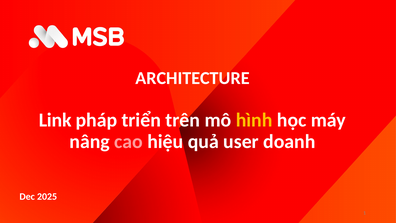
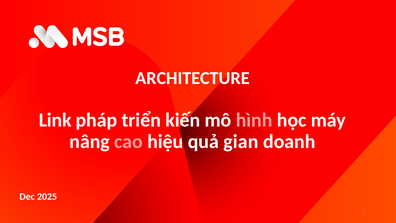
trên: trên -> kiến (183, 120)
hình colour: yellow -> pink (254, 120)
user: user -> gian (241, 141)
